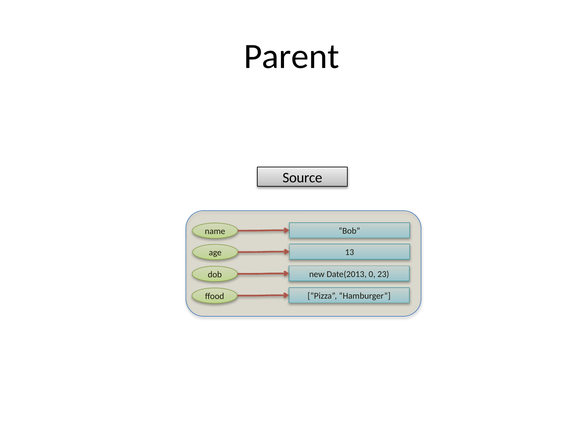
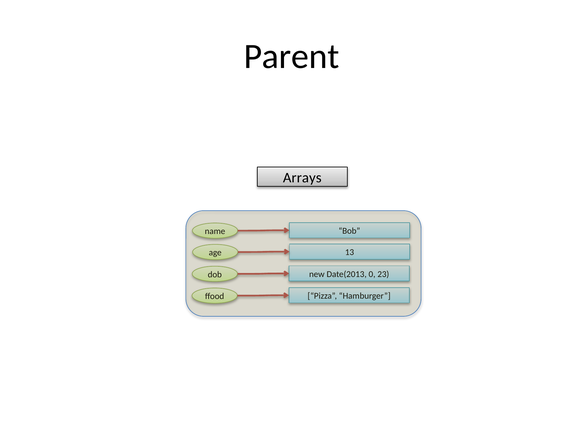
Source: Source -> Arrays (302, 178)
